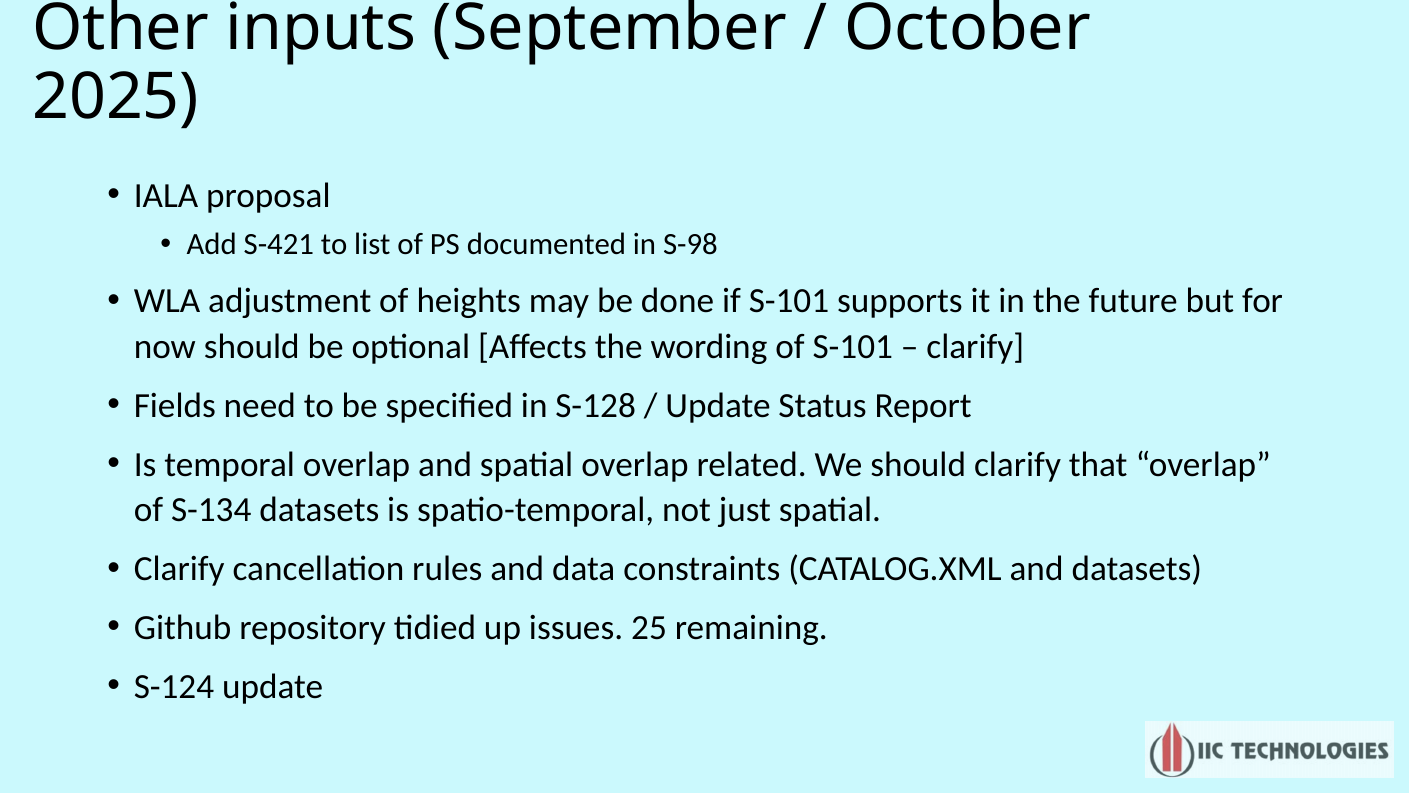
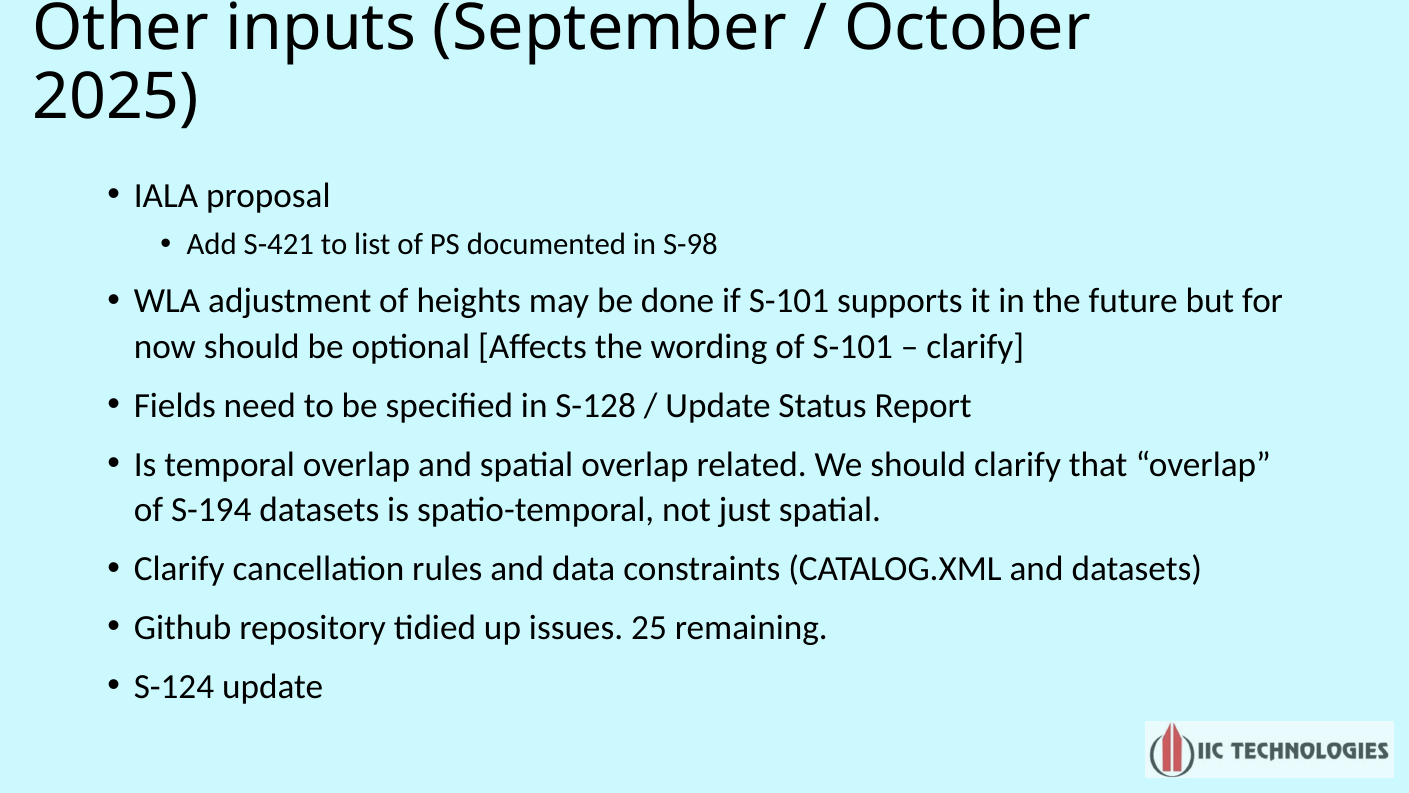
S-134: S-134 -> S-194 (211, 510)
